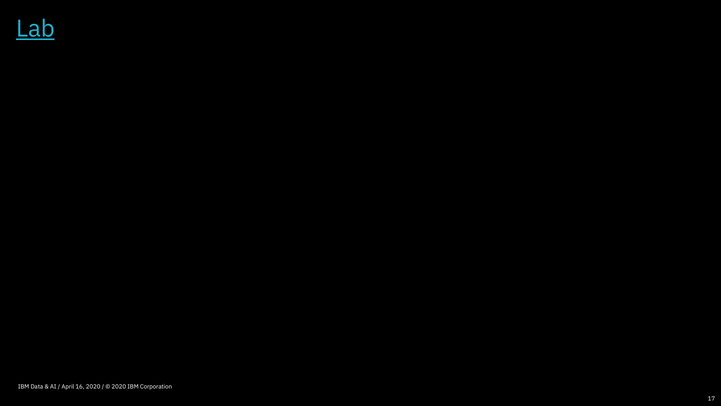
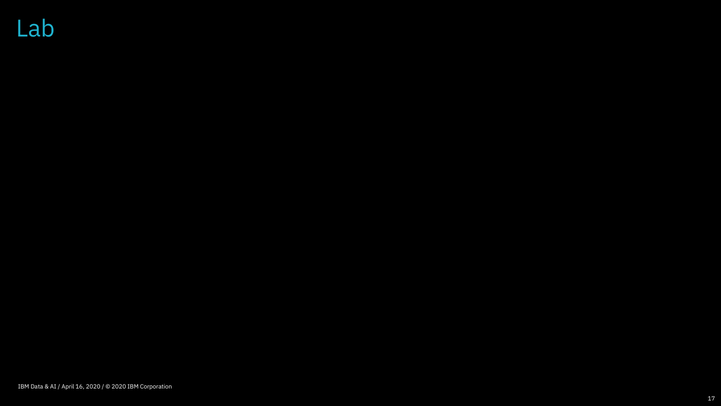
Lab underline: present -> none (35, 29)
